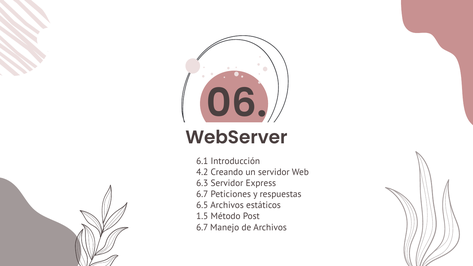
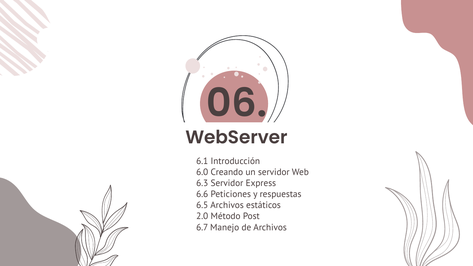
4.2: 4.2 -> 6.0 (202, 172)
6.7: 6.7 -> 6.6 (202, 194)
1.5: 1.5 -> 2.0 (202, 216)
